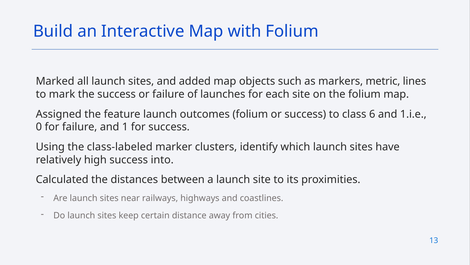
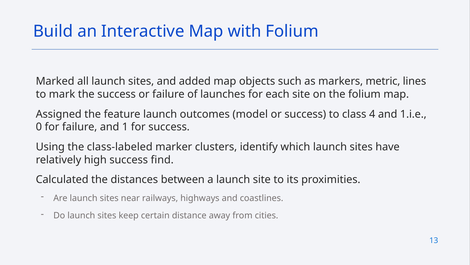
outcomes folium: folium -> model (250, 114)
6: 6 -> 4 (372, 114)
into: into -> find (162, 159)
